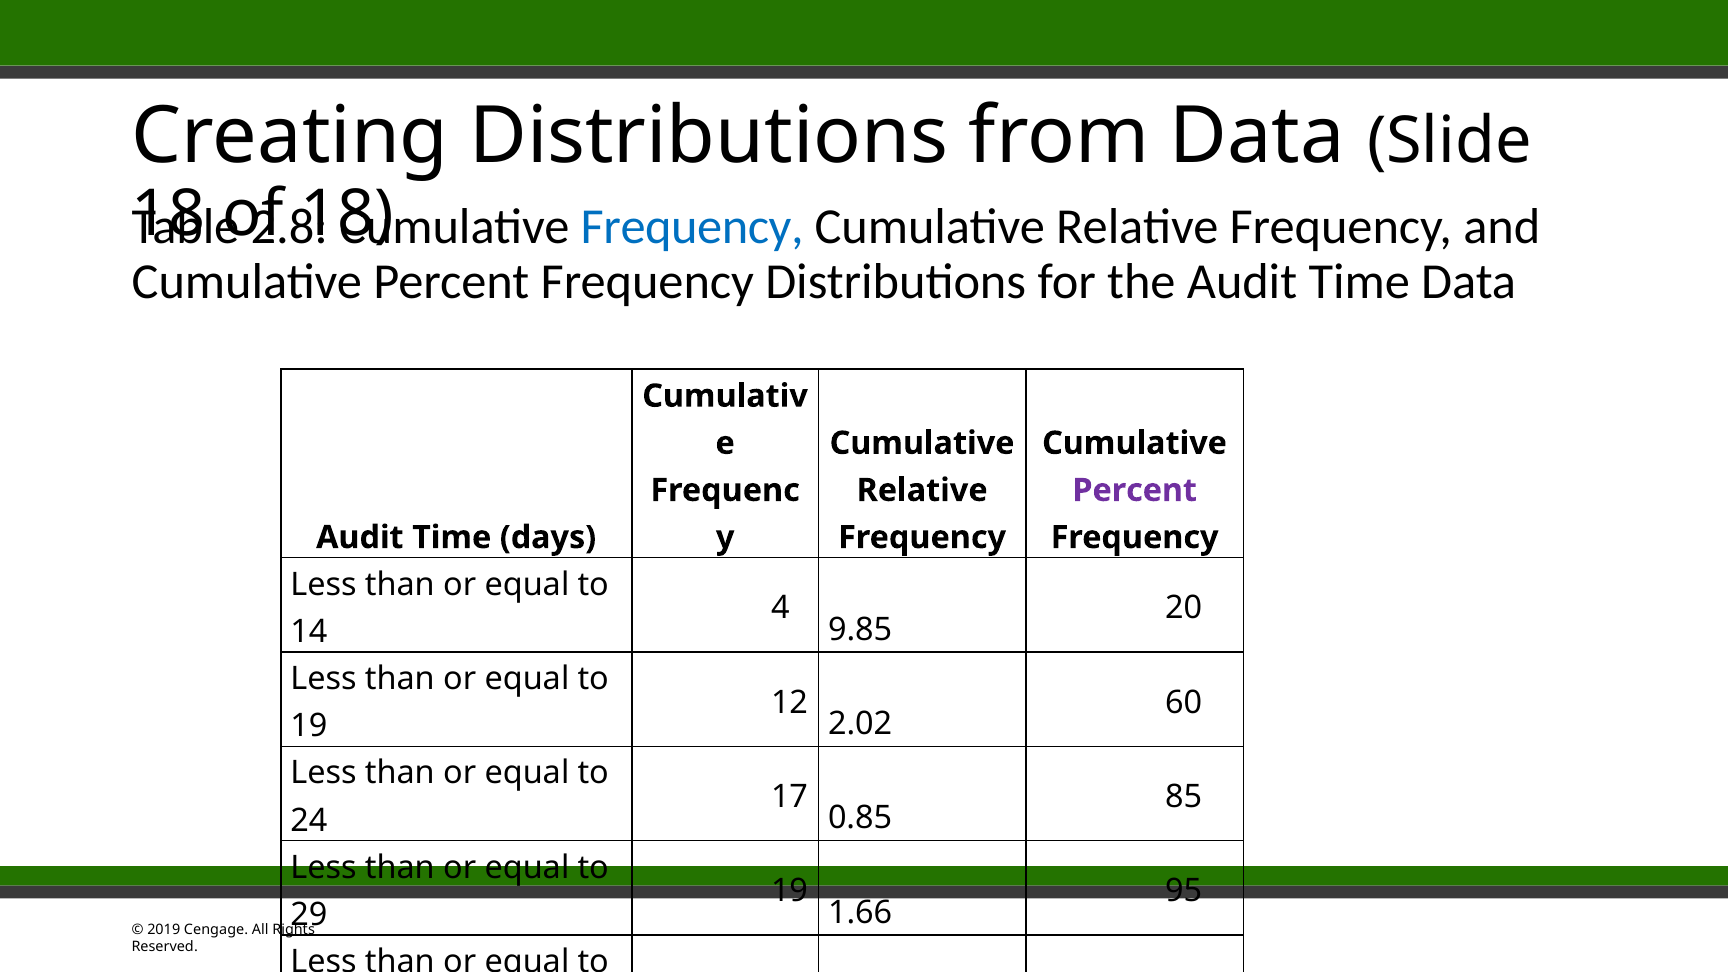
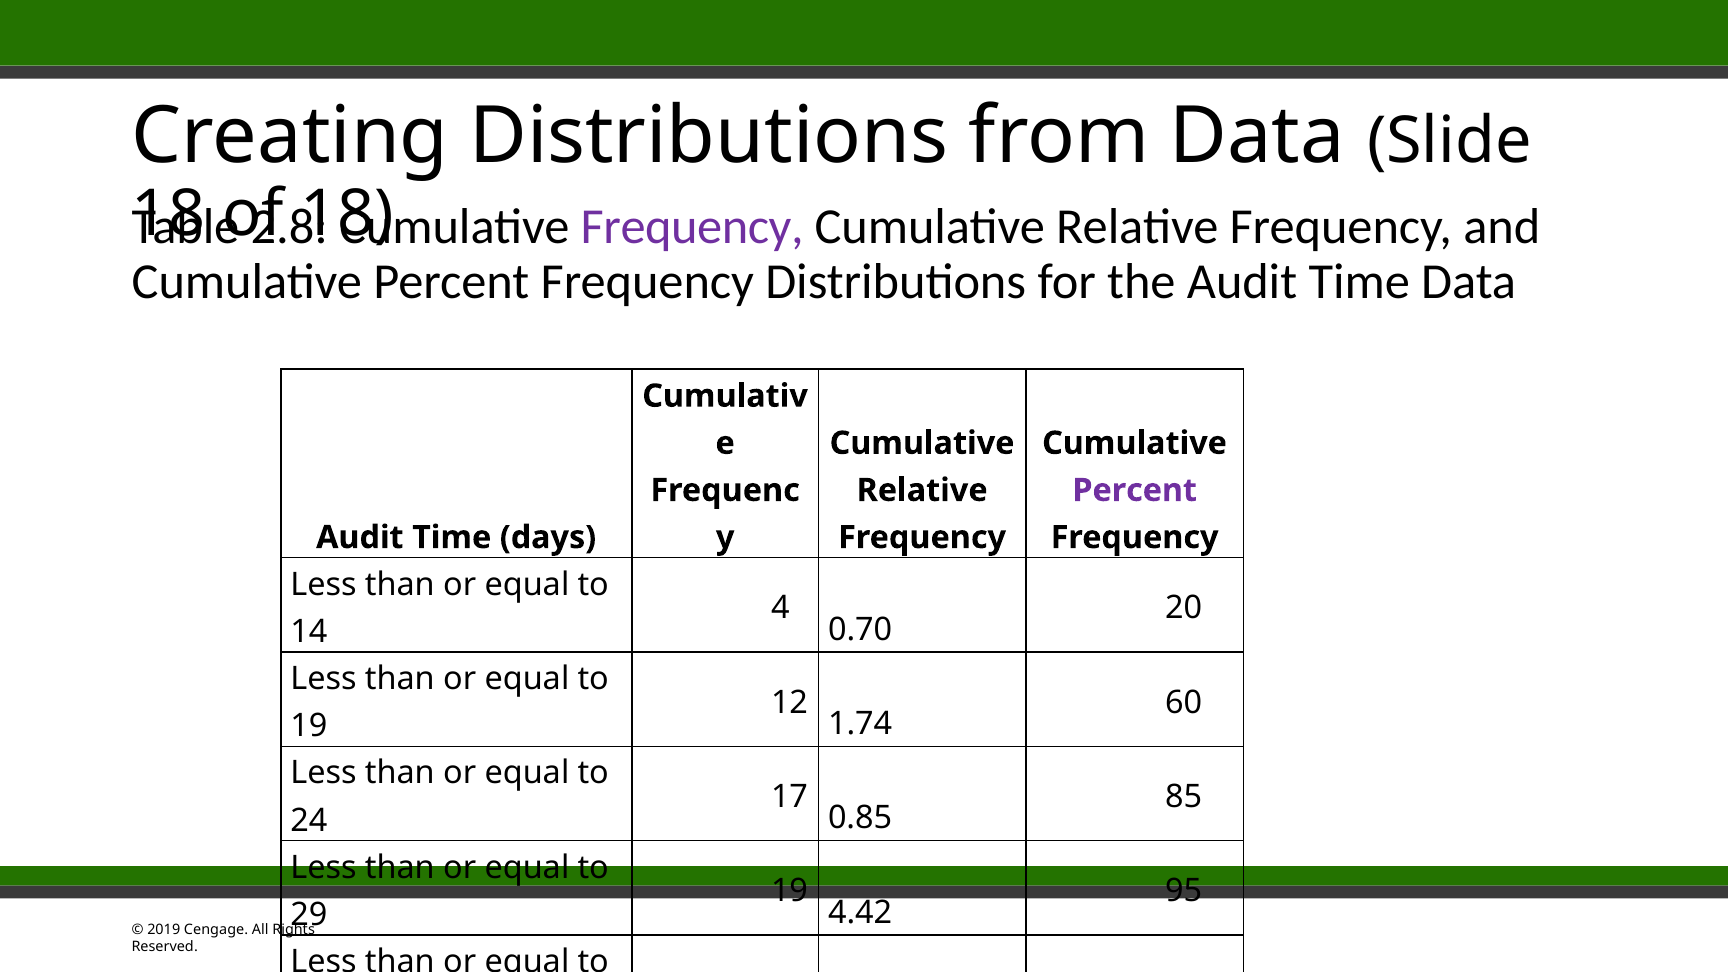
Frequency colour: blue -> purple (692, 227)
9.85: 9.85 -> 0.70 (860, 629)
2.02: 2.02 -> 1.74 (860, 724)
1.66: 1.66 -> 4.42 (860, 912)
